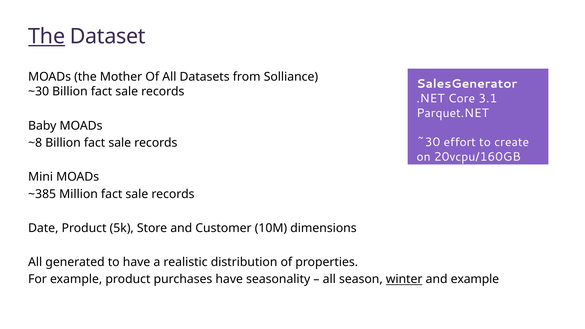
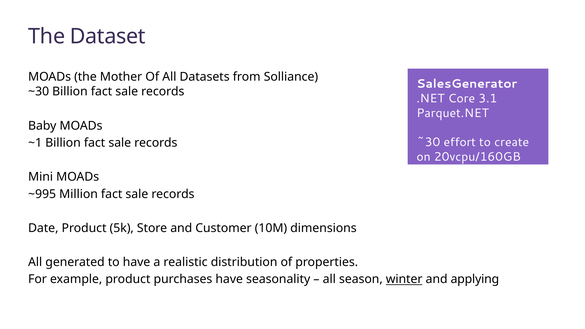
The underline: present -> none (47, 36)
~8: ~8 -> ~1 (35, 143)
~385: ~385 -> ~995 (42, 194)
and example: example -> applying (475, 279)
